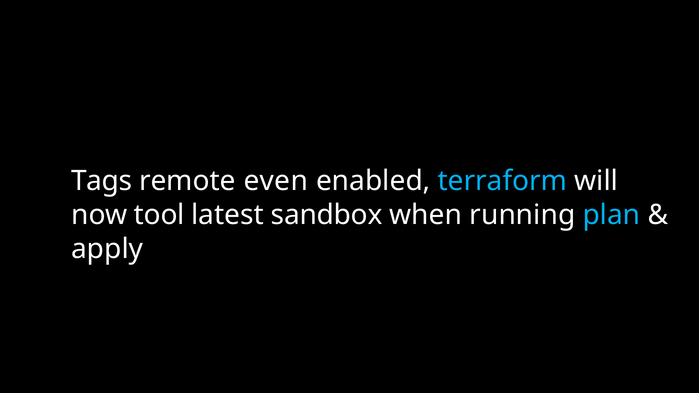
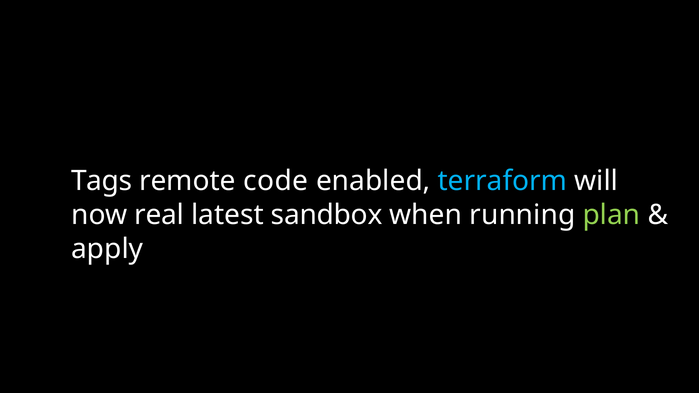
even: even -> code (276, 181)
tool: tool -> real (159, 215)
plan colour: light blue -> light green (611, 215)
